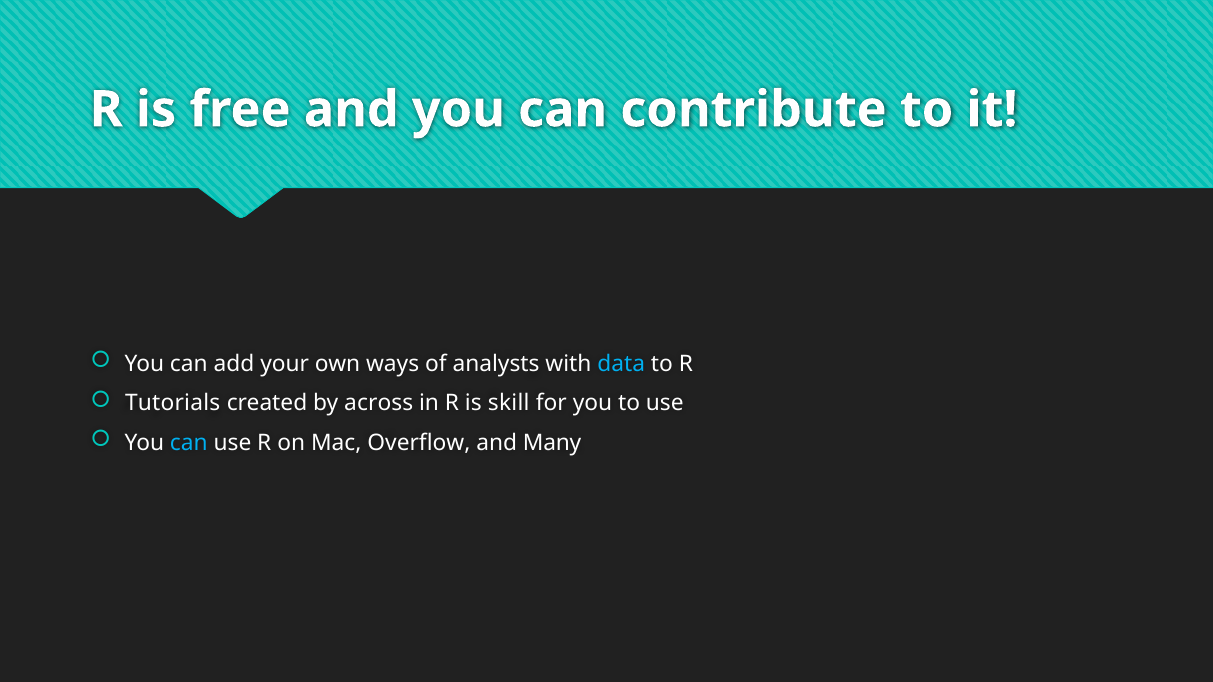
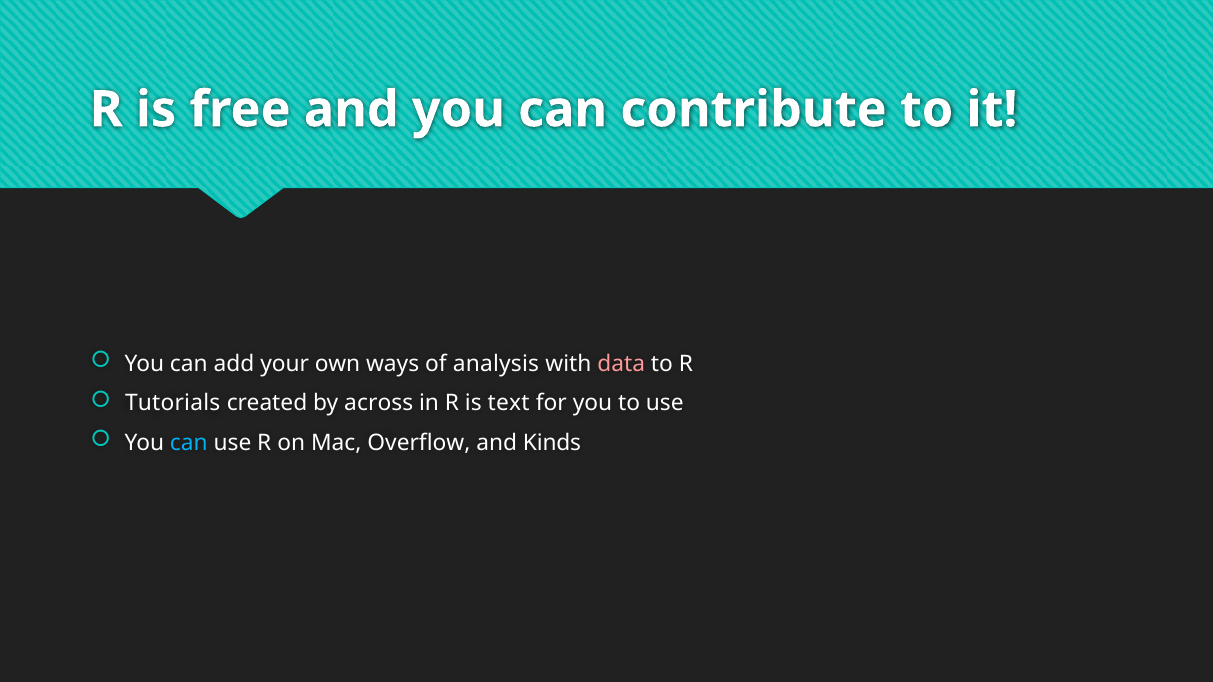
analysts: analysts -> analysis (496, 364)
data colour: light blue -> pink (621, 364)
skill: skill -> text (509, 404)
Many: Many -> Kinds (552, 443)
